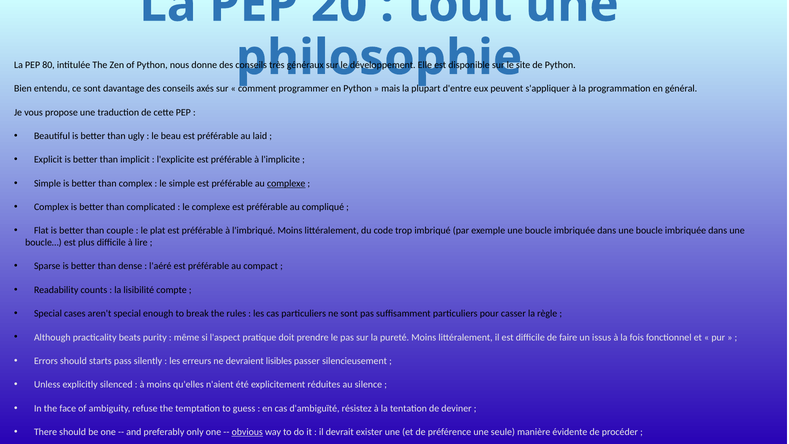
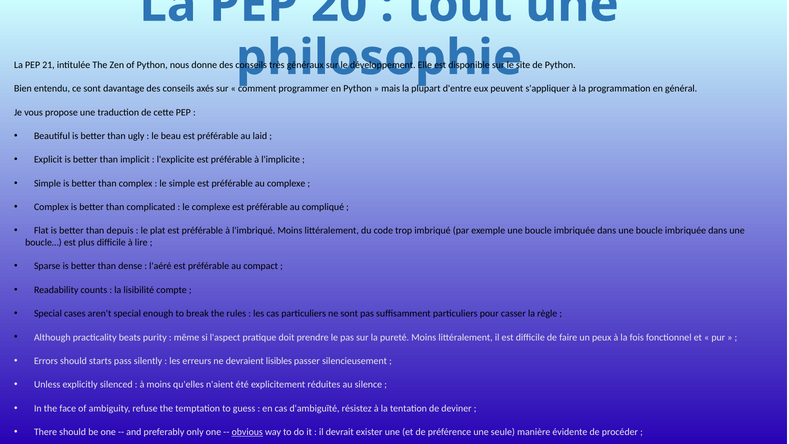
80: 80 -> 21 (48, 65)
complexe underline: present -> none (286, 183)
couple: couple -> depuis (120, 231)
issus: issus -> peux (602, 337)
